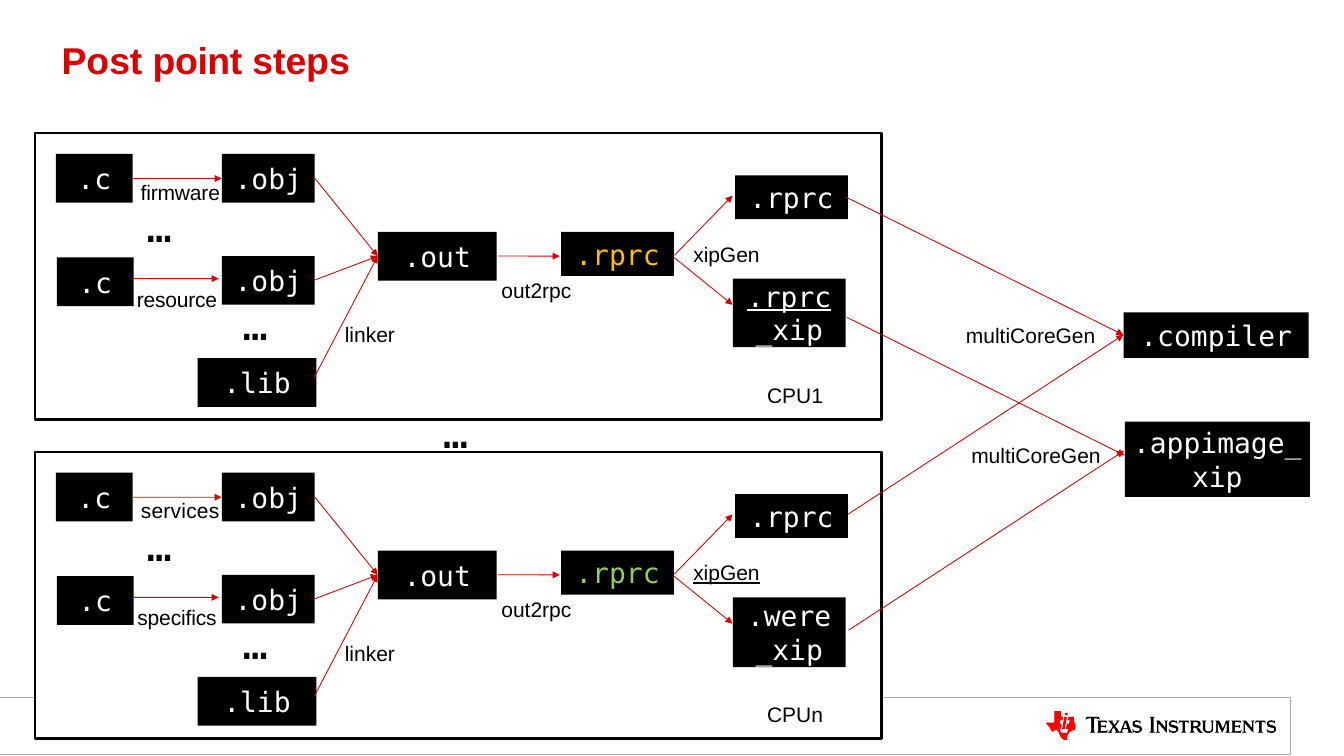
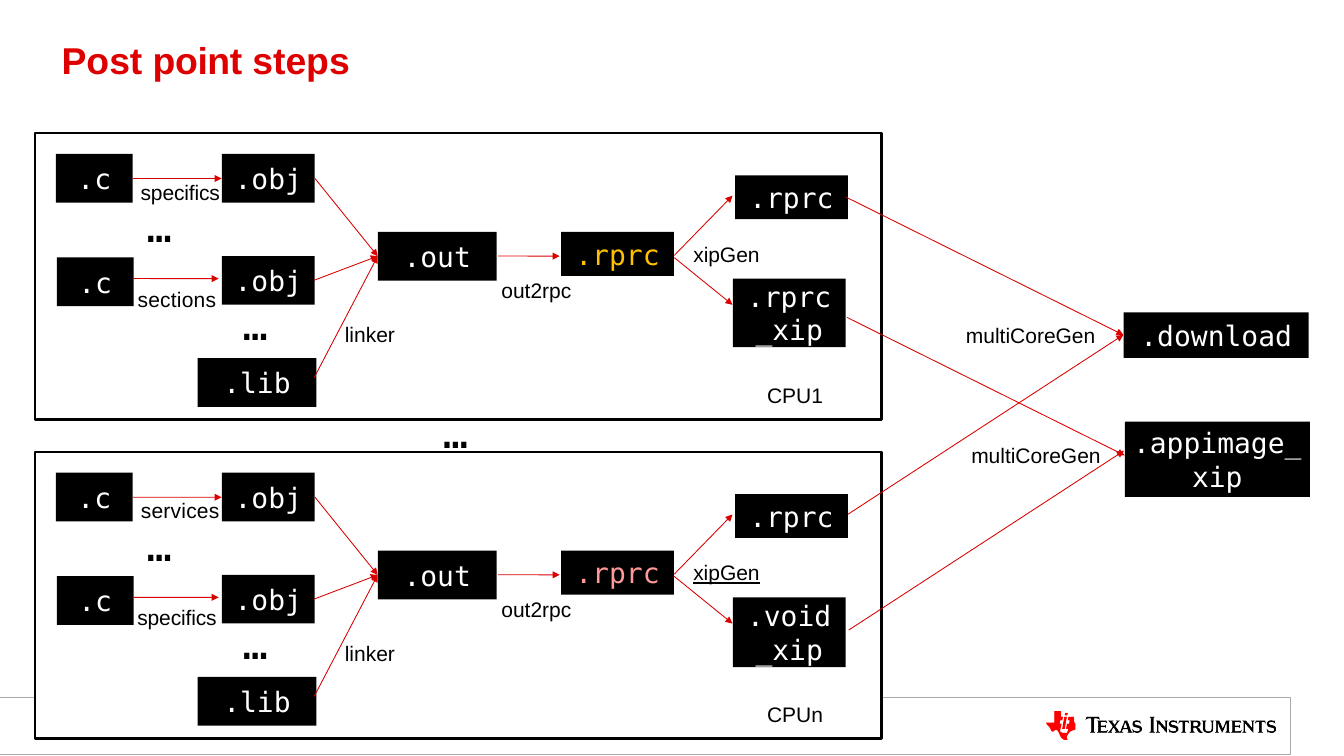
firmware: firmware -> specifics (180, 193)
.rprc underline: present -> none (789, 298)
resource: resource -> sections (177, 300)
.compiler: .compiler -> .download (1216, 337)
.rprc colour: light green -> pink (618, 575)
.were: .were -> .void (789, 617)
